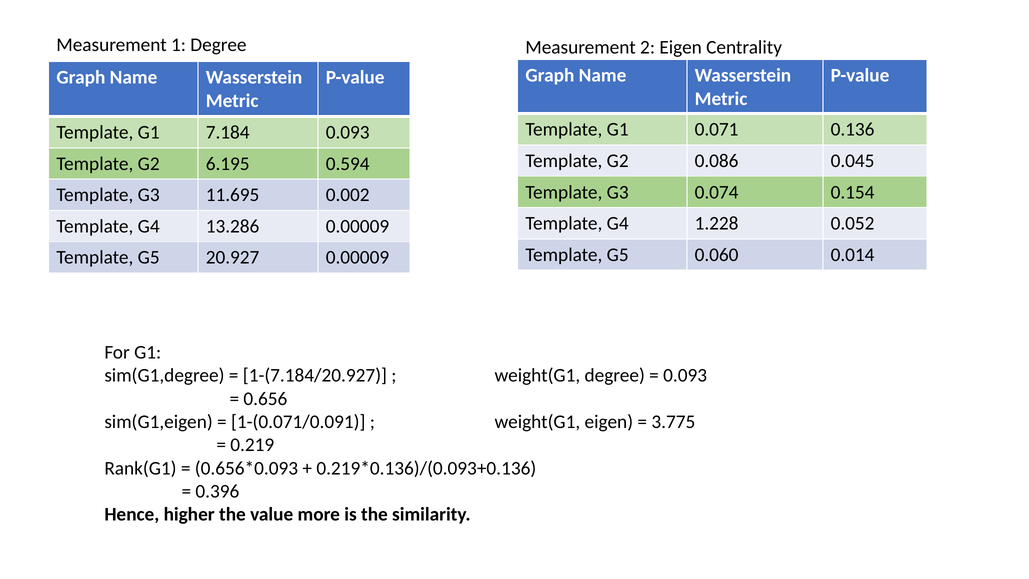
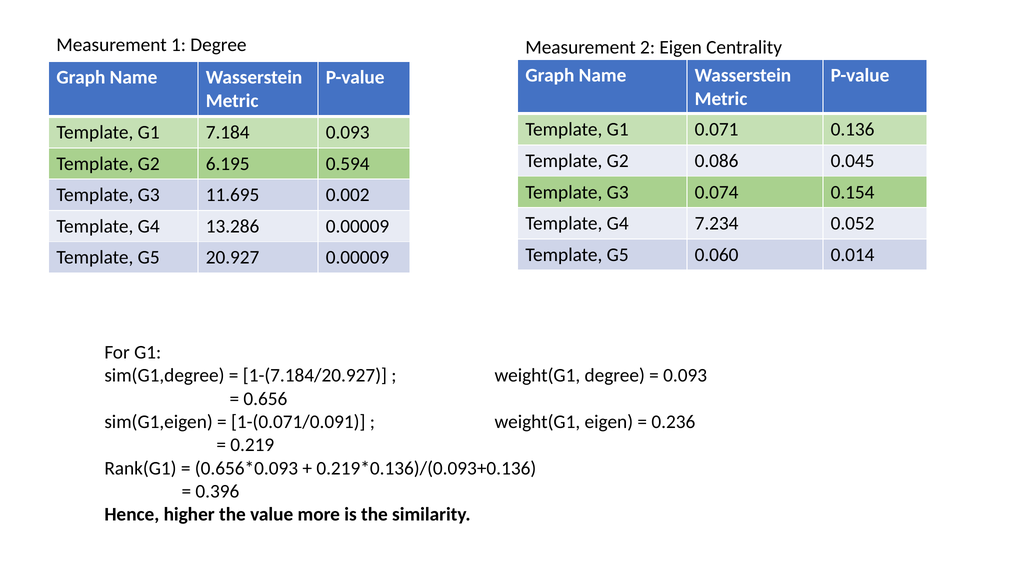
1.228: 1.228 -> 7.234 (717, 223)
3.775: 3.775 -> 0.236 (673, 422)
